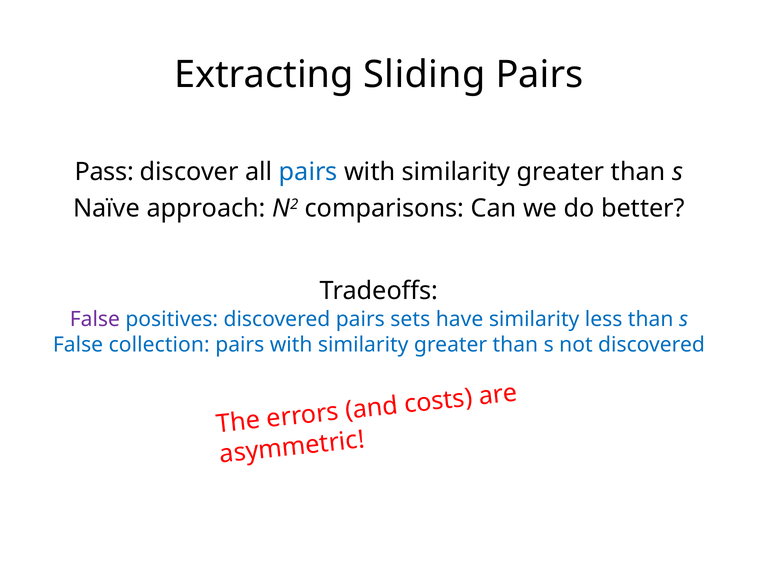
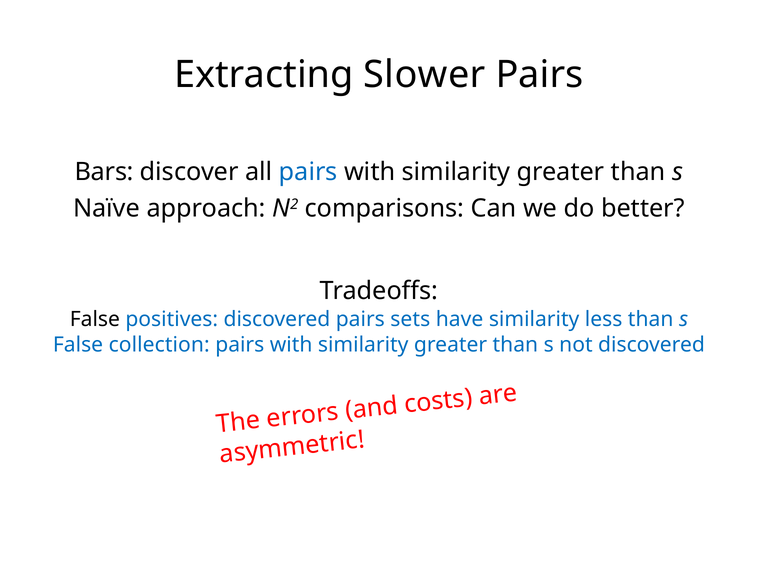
Sliding: Sliding -> Slower (424, 75)
Pass: Pass -> Bars (104, 172)
False colour: purple -> black (95, 319)
